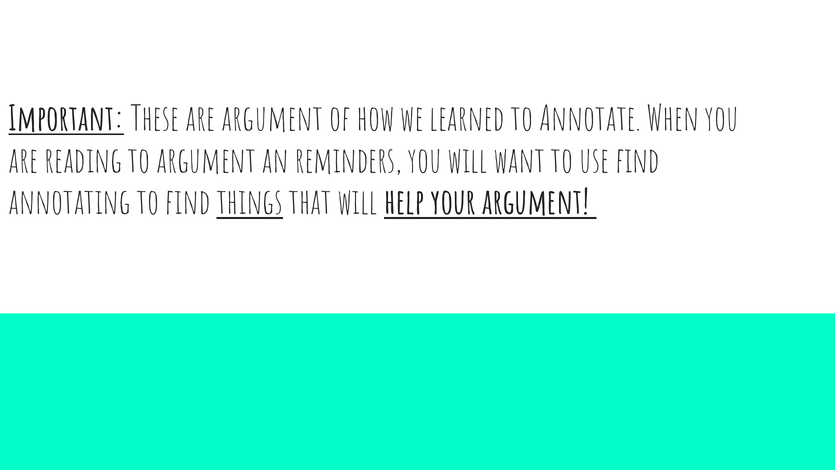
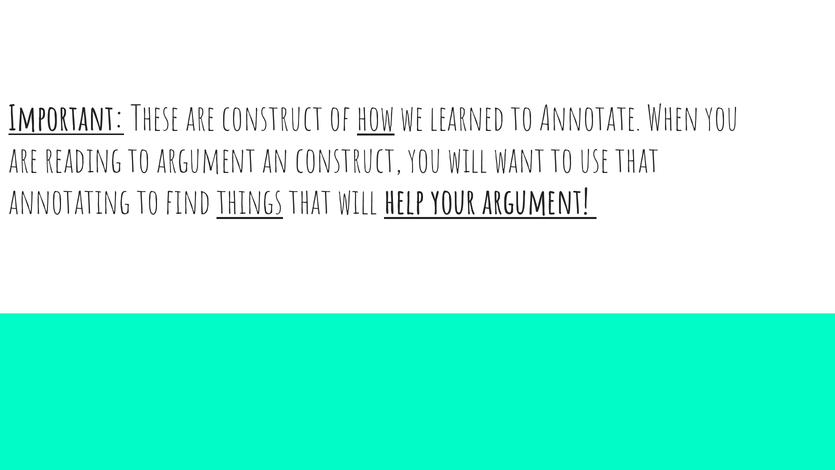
are argument: argument -> construct (272, 119)
how underline: none -> present (376, 119)
an reminders: reminders -> construct (348, 161)
use find: find -> that (637, 161)
